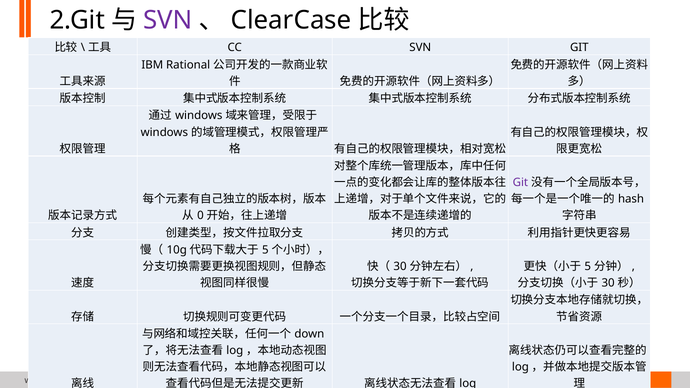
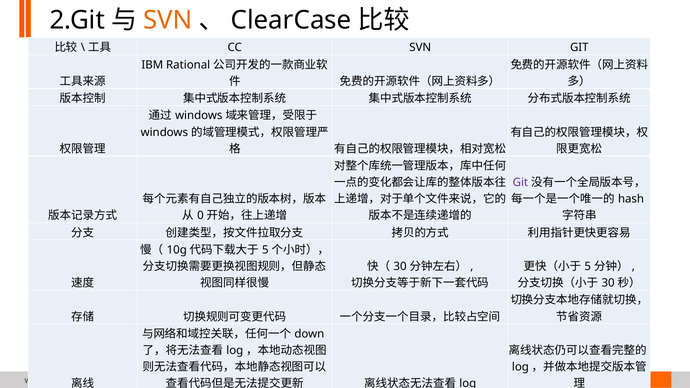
SVN colour: purple -> orange (168, 20)
